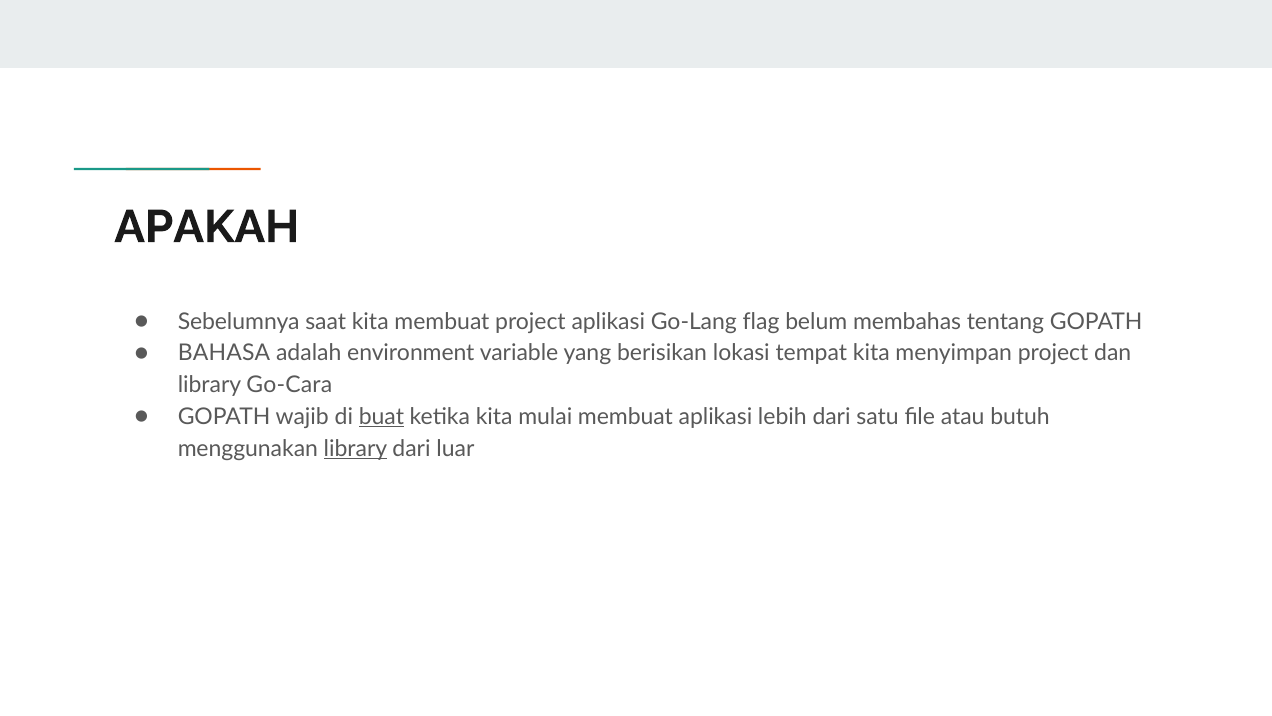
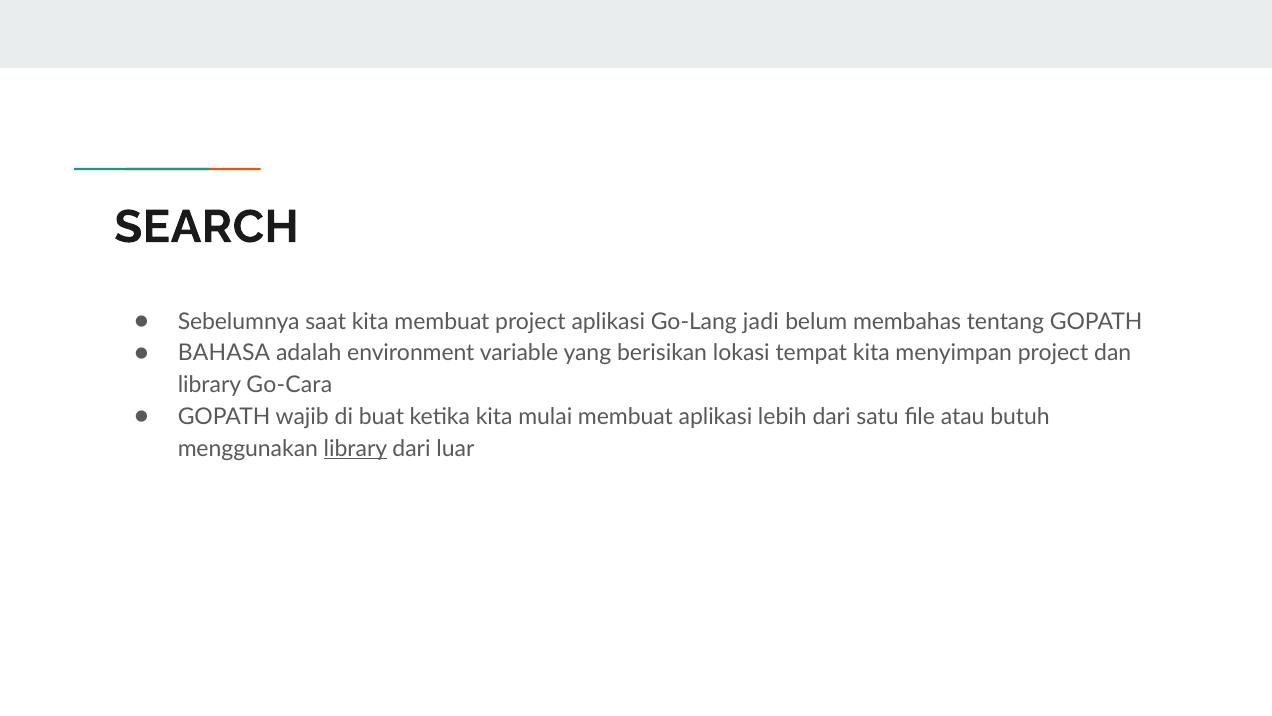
APAKAH: APAKAH -> SEARCH (206, 227)
flag: flag -> jadi (761, 321)
buat underline: present -> none (381, 417)
